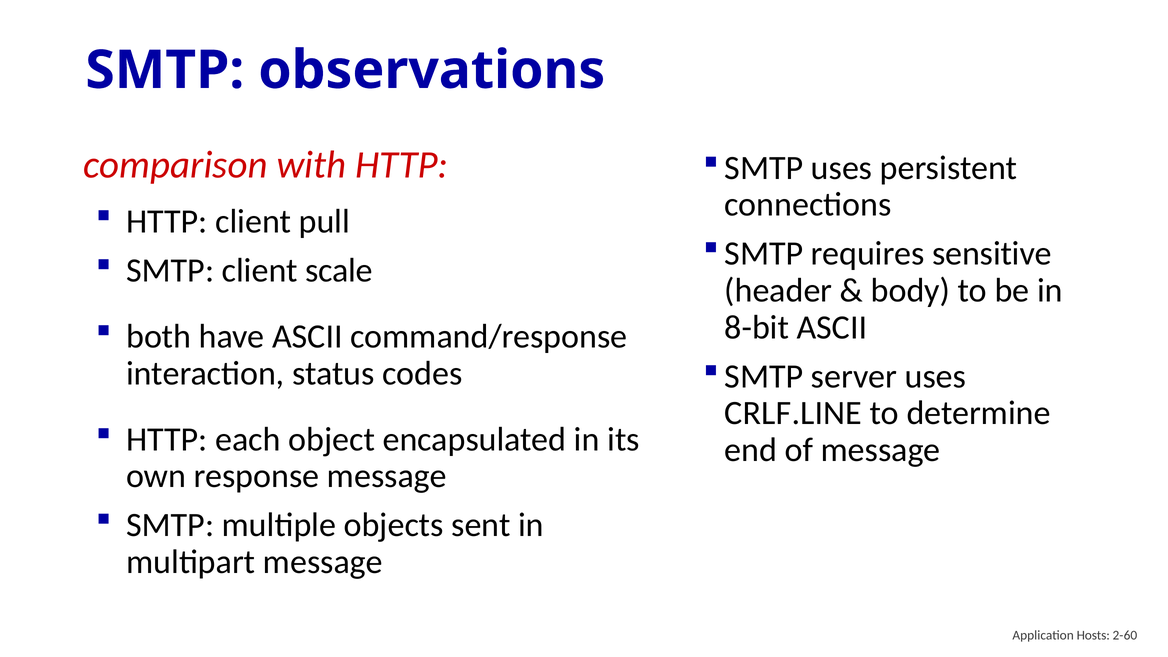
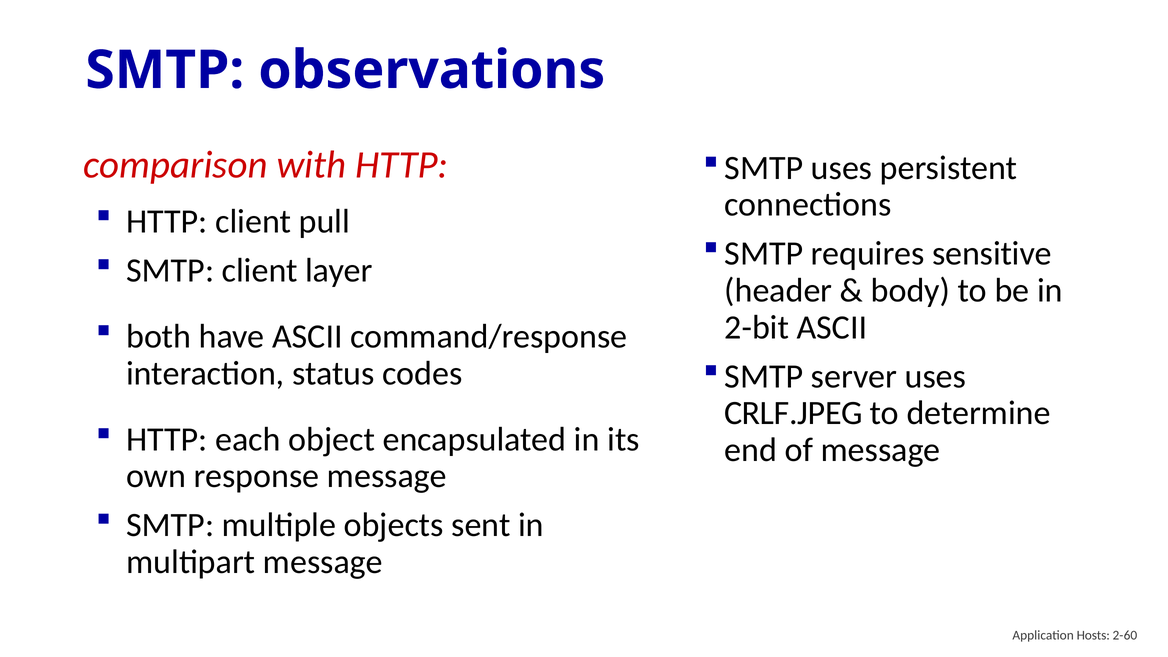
scale: scale -> layer (339, 270)
8-bit: 8-bit -> 2-bit (757, 327)
CRLF.LINE: CRLF.LINE -> CRLF.JPEG (793, 413)
